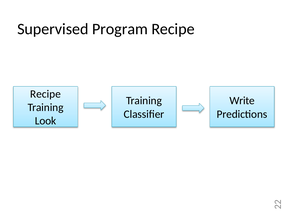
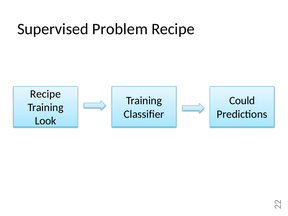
Program: Program -> Problem (120, 29)
Write: Write -> Could (242, 101)
